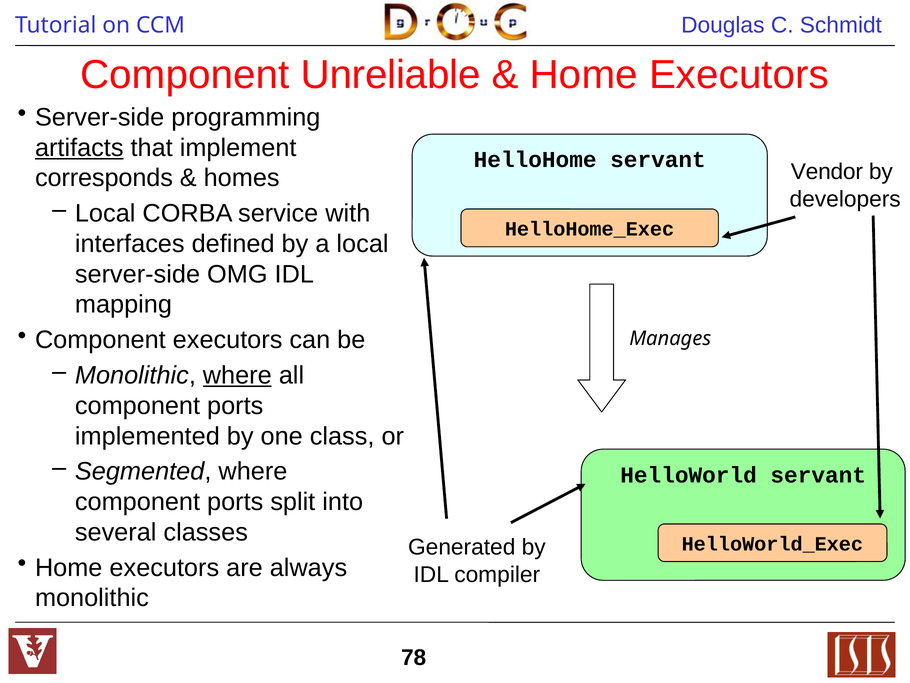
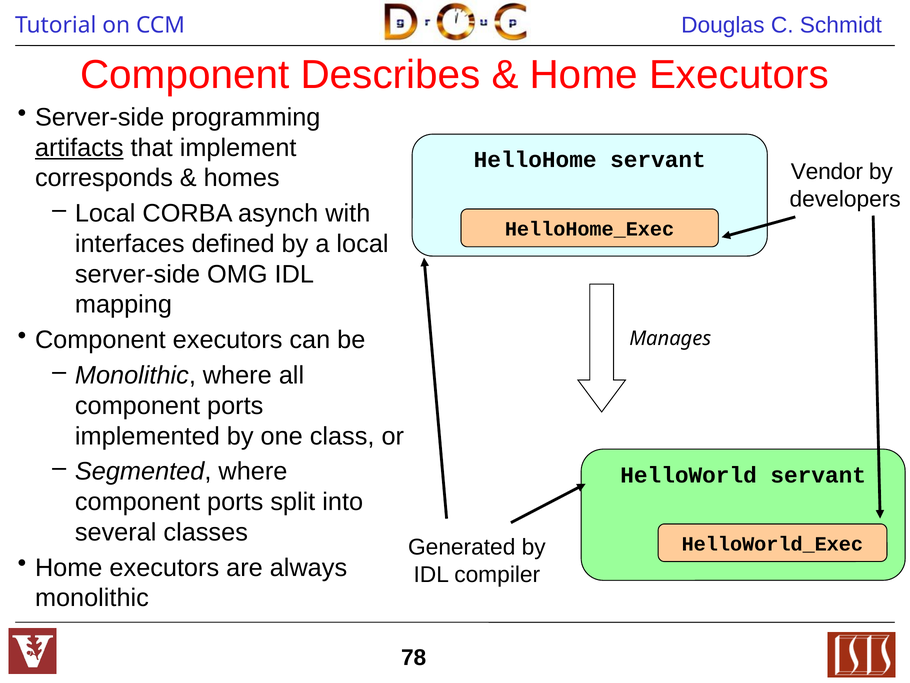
Unreliable: Unreliable -> Describes (391, 75)
service: service -> asynch (278, 213)
where underline: present -> none (237, 375)
